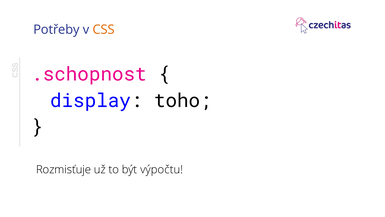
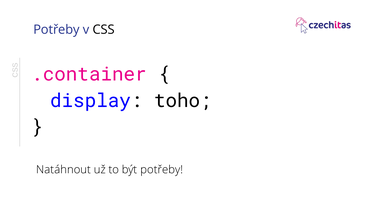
CSS colour: orange -> black (104, 30)
.schopnost: .schopnost -> .container (89, 74)
Rozmisťuje: Rozmisťuje -> Natáhnout (64, 169)
být výpočtu: výpočtu -> potřeby (162, 169)
